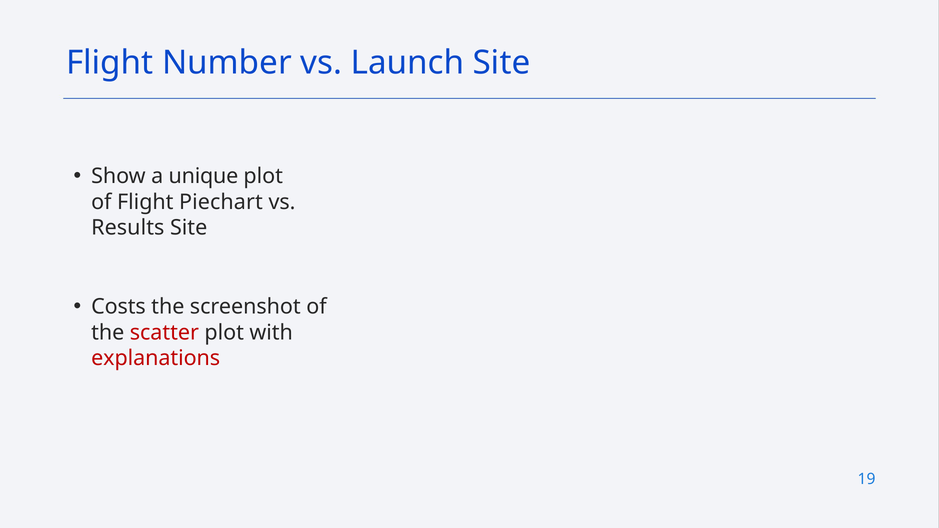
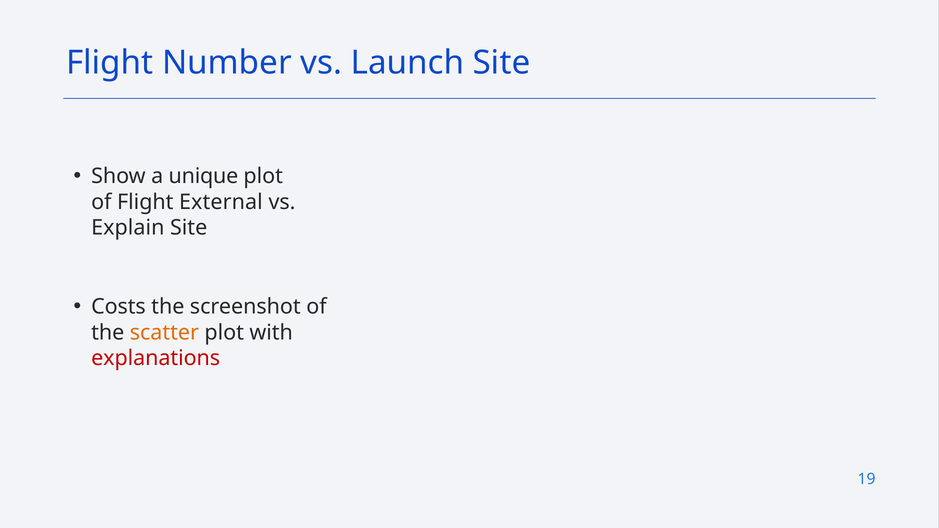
Piechart: Piechart -> External (221, 202)
Results: Results -> Explain (128, 228)
scatter colour: red -> orange (164, 333)
